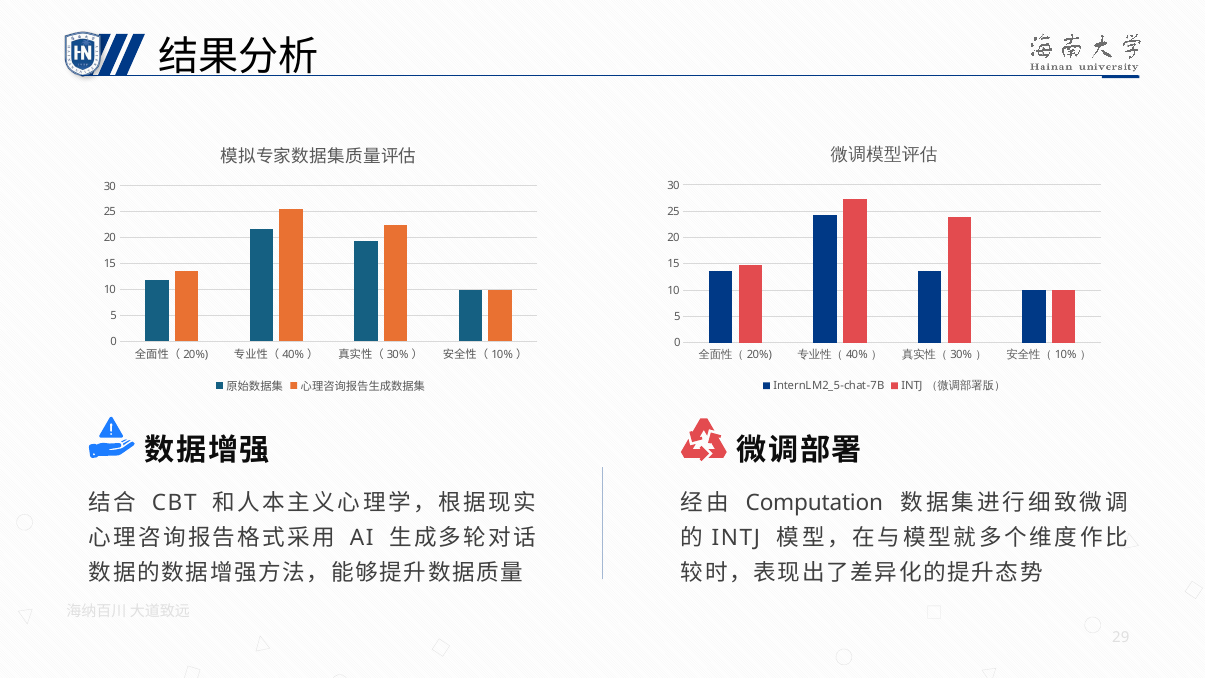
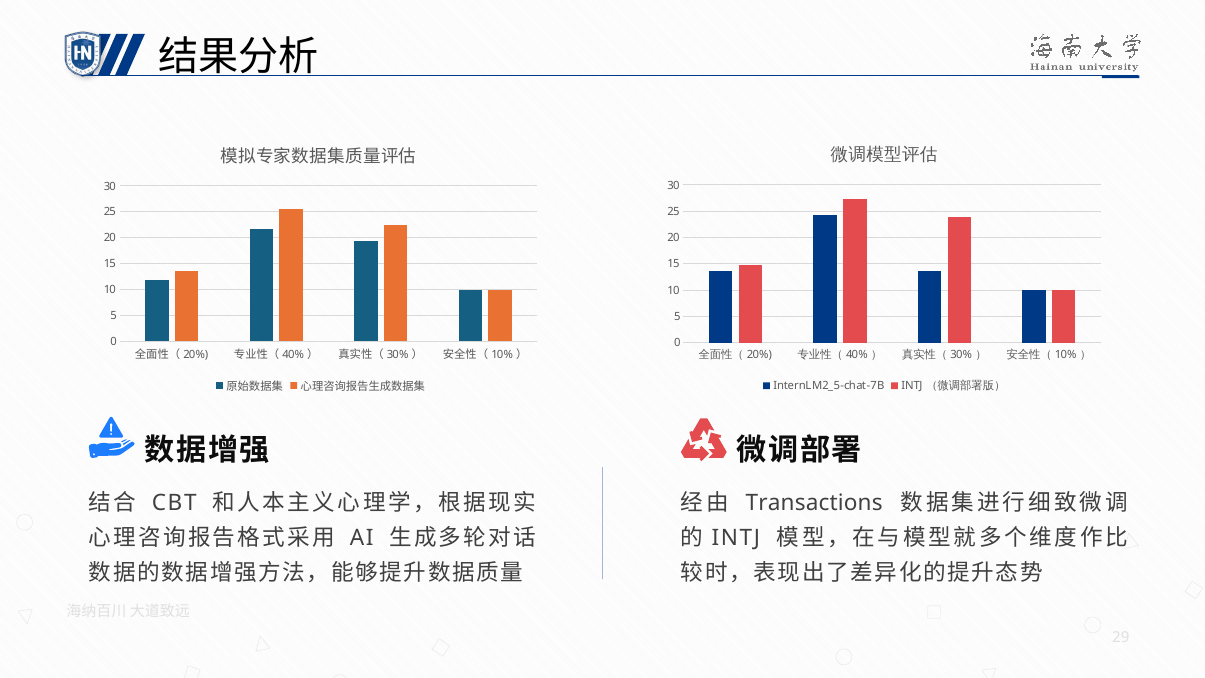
Computation: Computation -> Transactions (814, 503)
